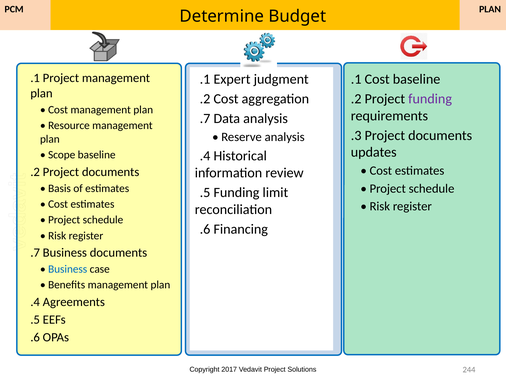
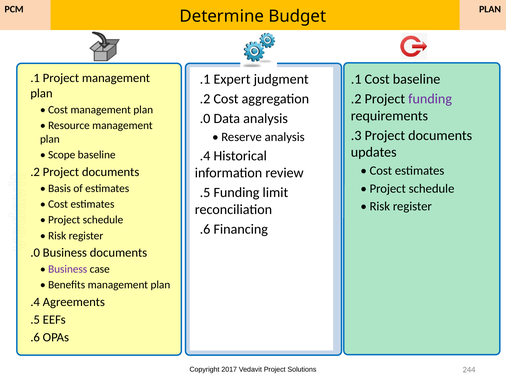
.7: .7 -> .0 (205, 118)
.7: .7 -> .0 (35, 252)
Business colour: blue -> purple (68, 269)
